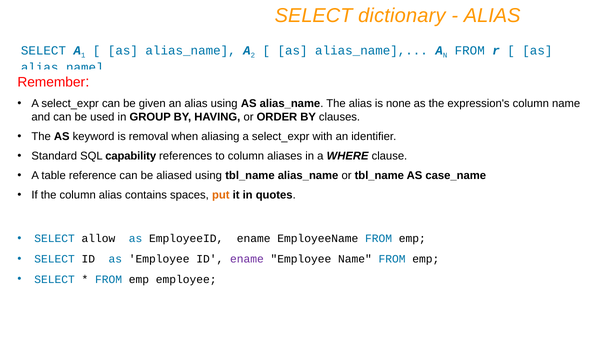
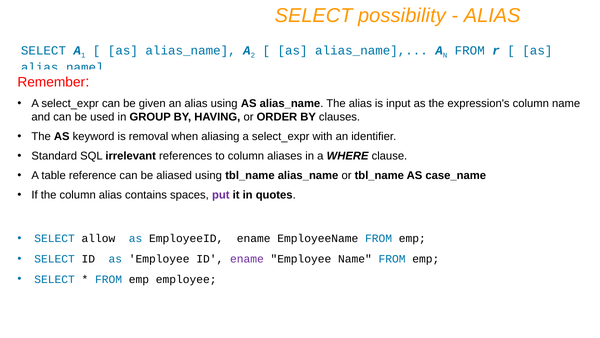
dictionary: dictionary -> possibility (402, 16)
none: none -> input (398, 103)
capability: capability -> irrelevant (131, 156)
put colour: orange -> purple (221, 195)
